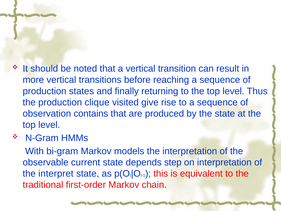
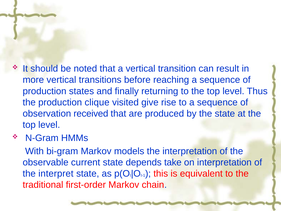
contains: contains -> received (91, 114)
step: step -> take (173, 162)
